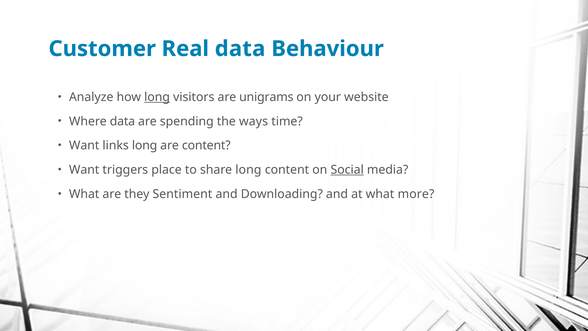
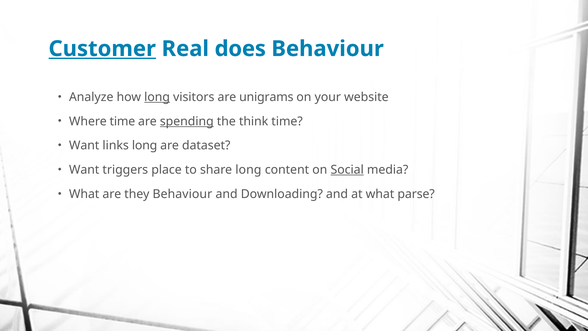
Customer underline: none -> present (102, 49)
Real data: data -> does (240, 49)
Where data: data -> time (122, 121)
spending underline: none -> present (187, 121)
ways: ways -> think (254, 121)
are content: content -> dataset (206, 145)
they Sentiment: Sentiment -> Behaviour (182, 194)
more: more -> parse (416, 194)
